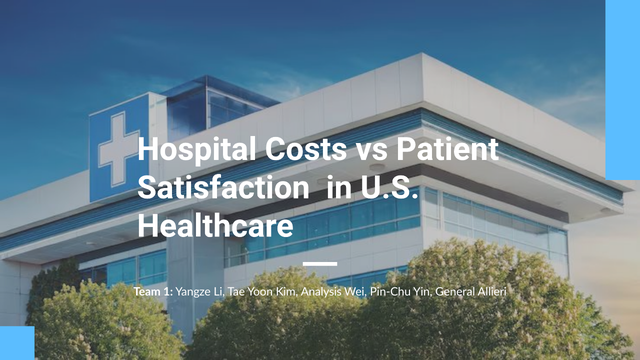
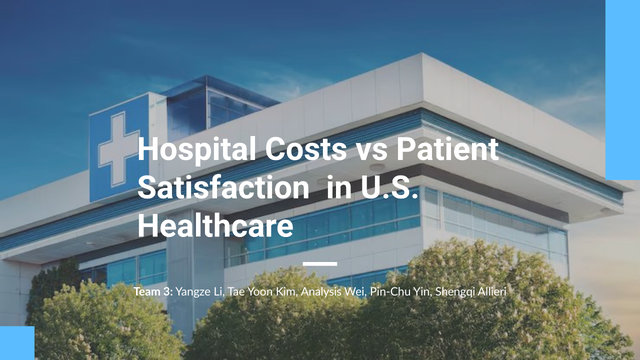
1: 1 -> 3 (168, 292)
General: General -> Shengqi (455, 292)
